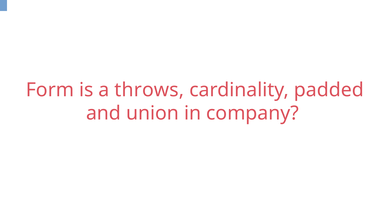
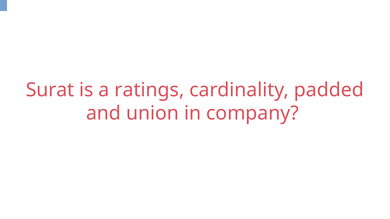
Form: Form -> Surat (50, 90)
throws: throws -> ratings (149, 90)
